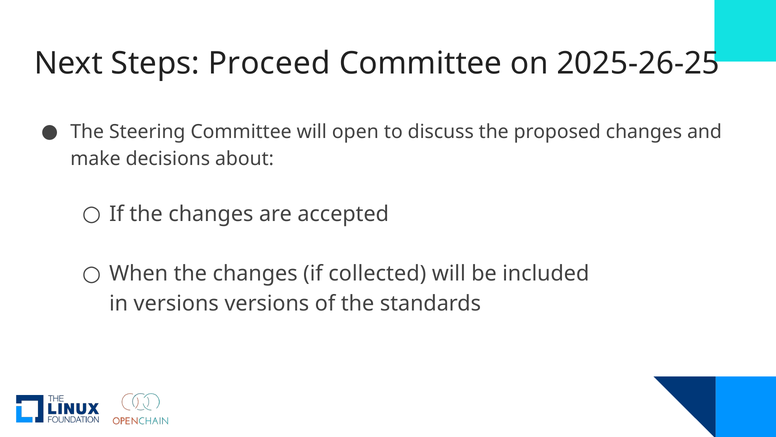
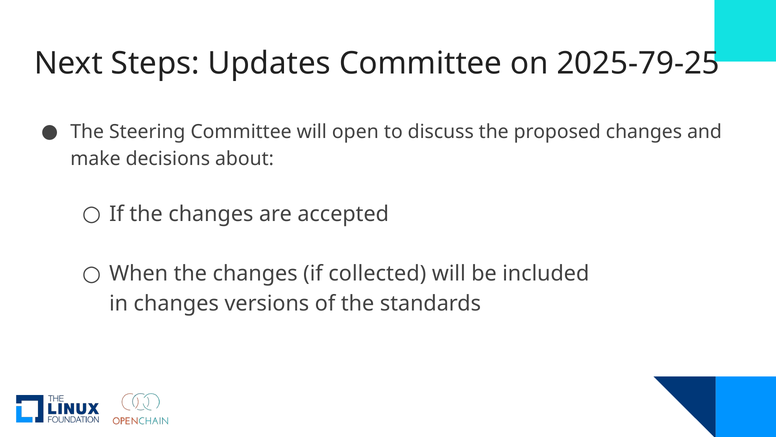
Proceed: Proceed -> Updates (269, 63)
2025-26-25: 2025-26-25 -> 2025-79-25 (638, 63)
in versions: versions -> changes (176, 303)
